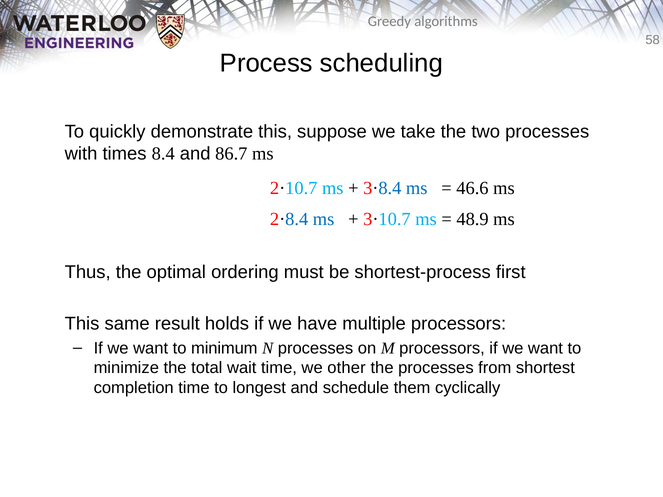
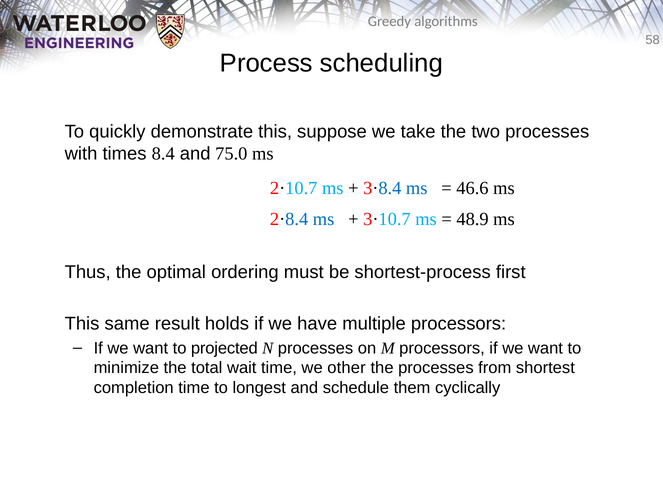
86.7: 86.7 -> 75.0 (231, 154)
minimum: minimum -> projected (224, 348)
